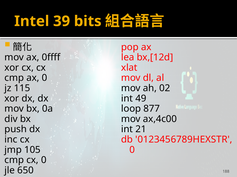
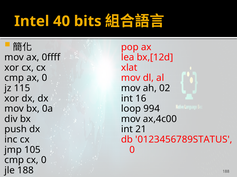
39: 39 -> 40 (62, 21)
49: 49 -> 16 (141, 99)
877: 877 -> 994 (152, 109)
0123456789HEXSTR: 0123456789HEXSTR -> 0123456789STATUS (184, 140)
jle 650: 650 -> 188 (25, 171)
